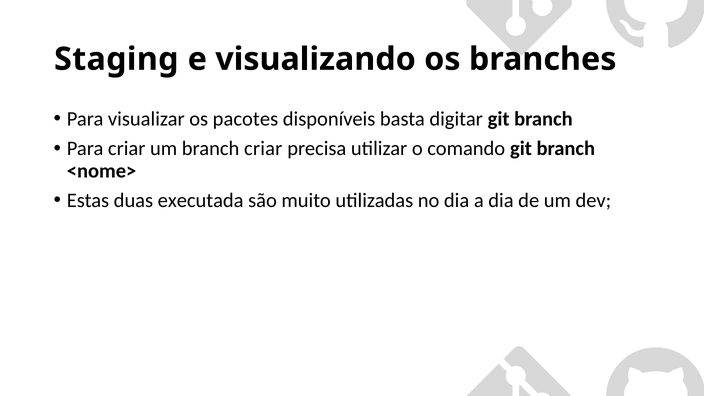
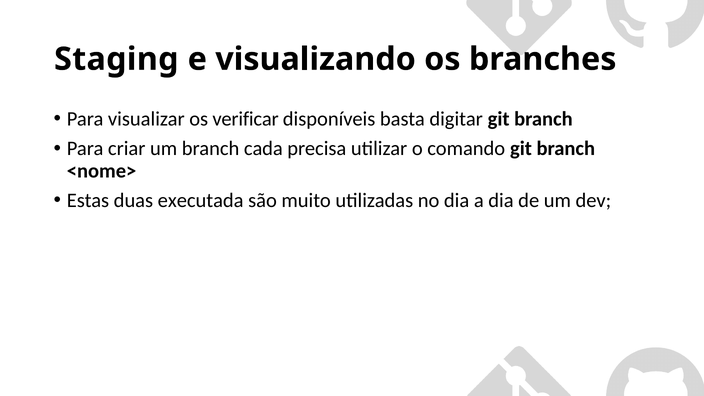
pacotes: pacotes -> verificar (246, 119)
branch criar: criar -> cada (263, 149)
